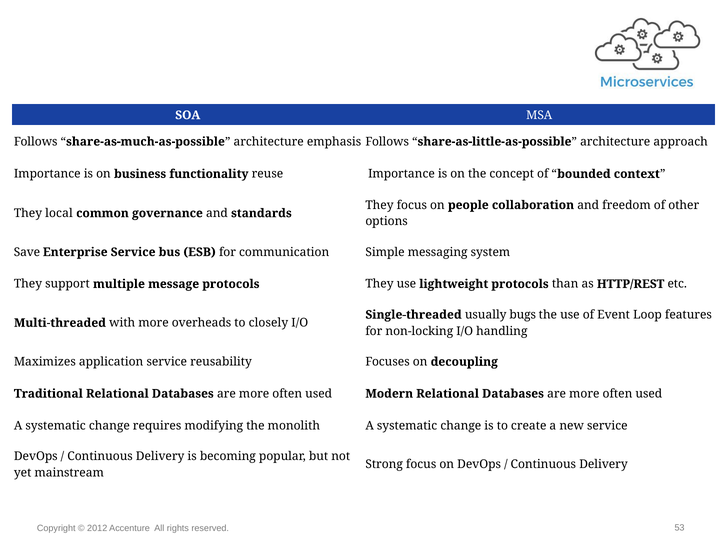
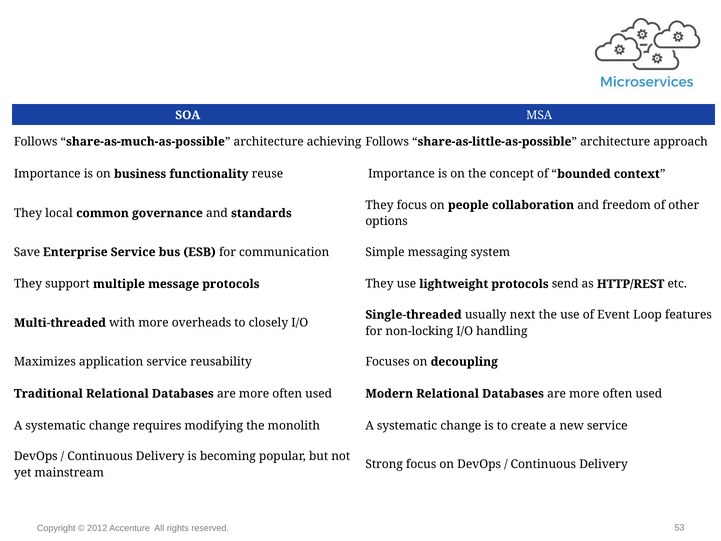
emphasis: emphasis -> achieving (334, 142)
than: than -> send (565, 284)
bugs: bugs -> next (523, 315)
